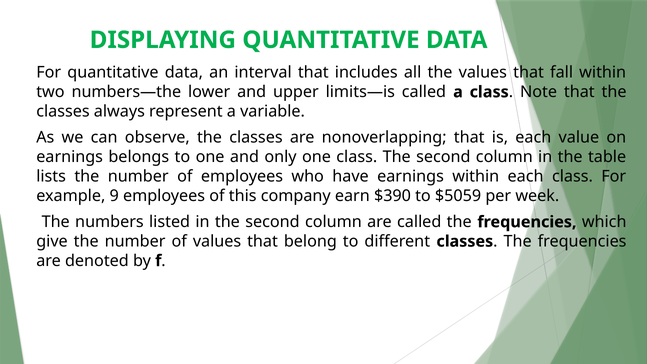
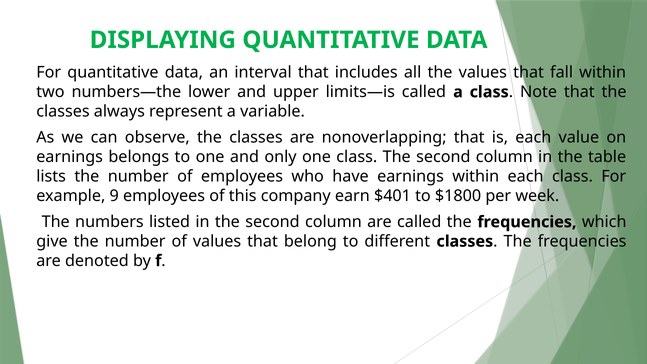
$390: $390 -> $401 (393, 196)
$5059: $5059 -> $1800 (458, 196)
